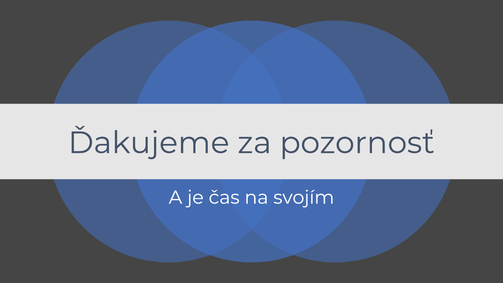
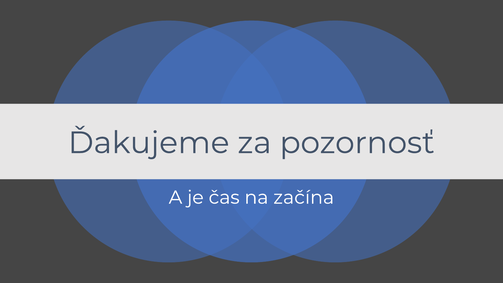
svojím: svojím -> začína (304, 197)
